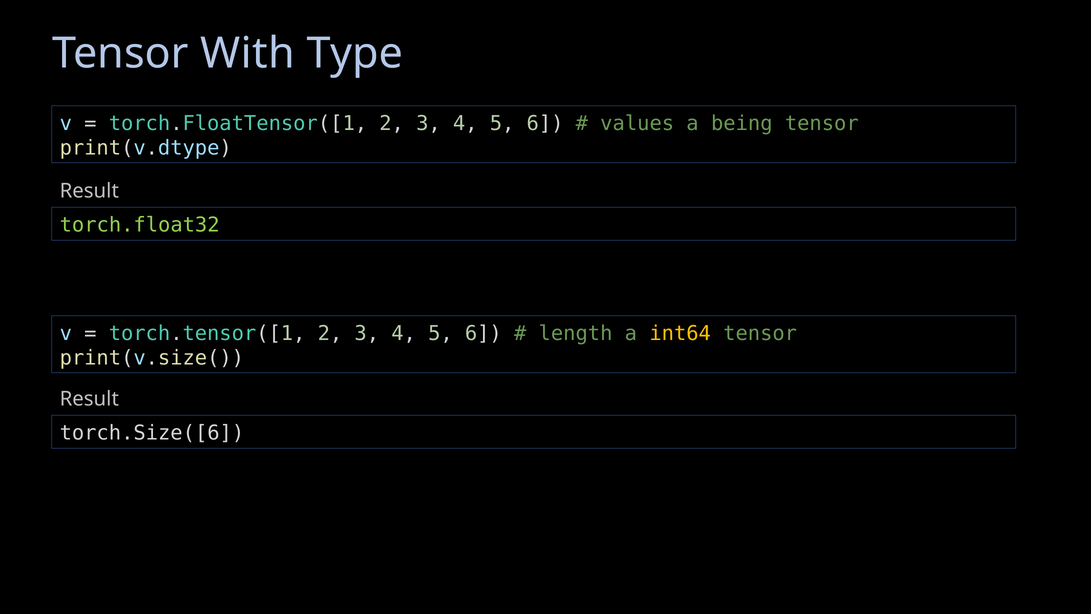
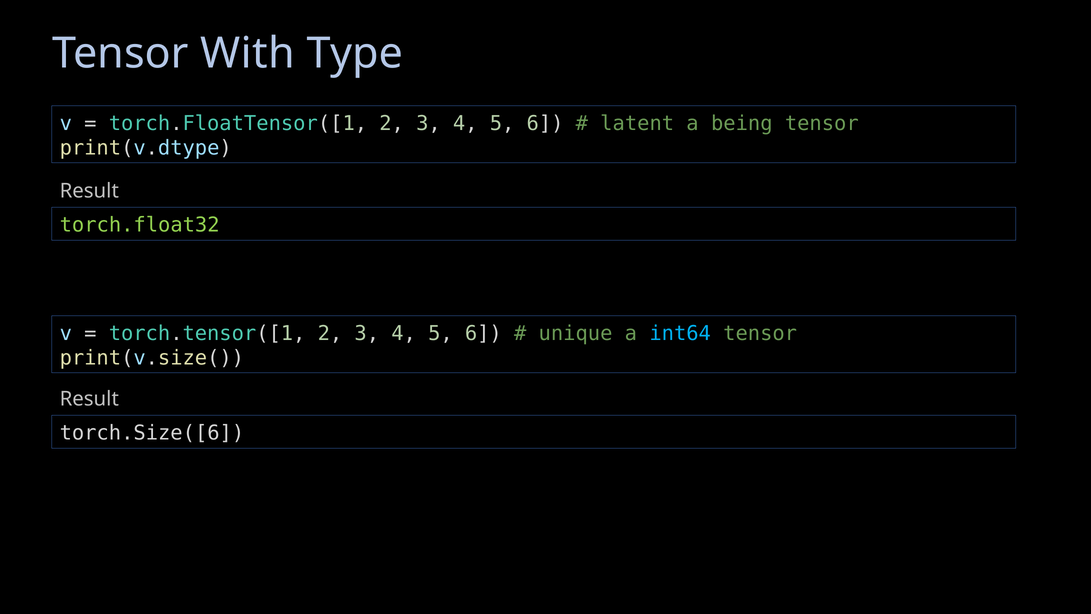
values: values -> latent (637, 123)
length: length -> unique (576, 333)
int64 colour: yellow -> light blue (680, 333)
